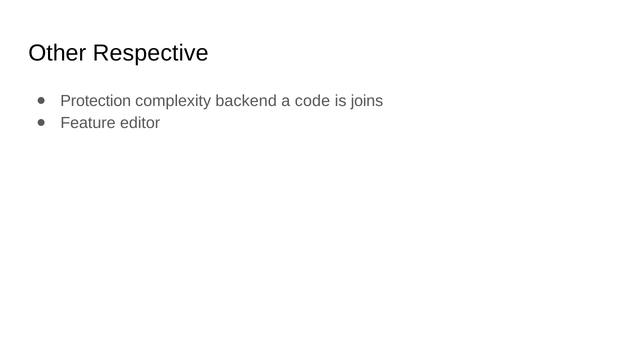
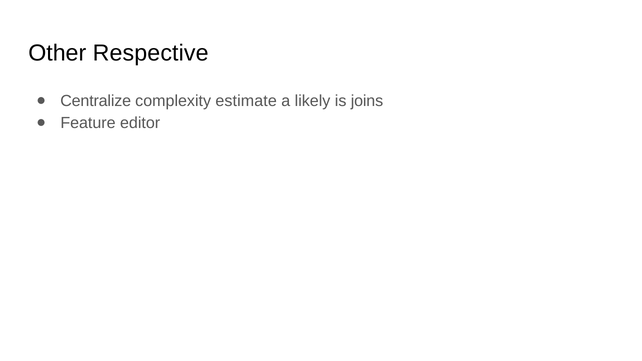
Protection: Protection -> Centralize (96, 101)
backend: backend -> estimate (246, 101)
code: code -> likely (313, 101)
